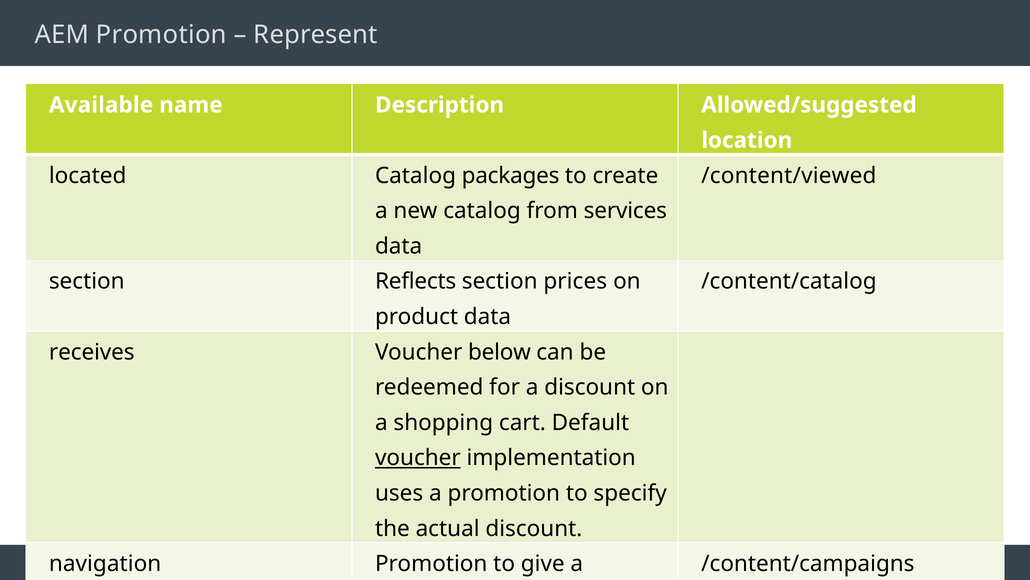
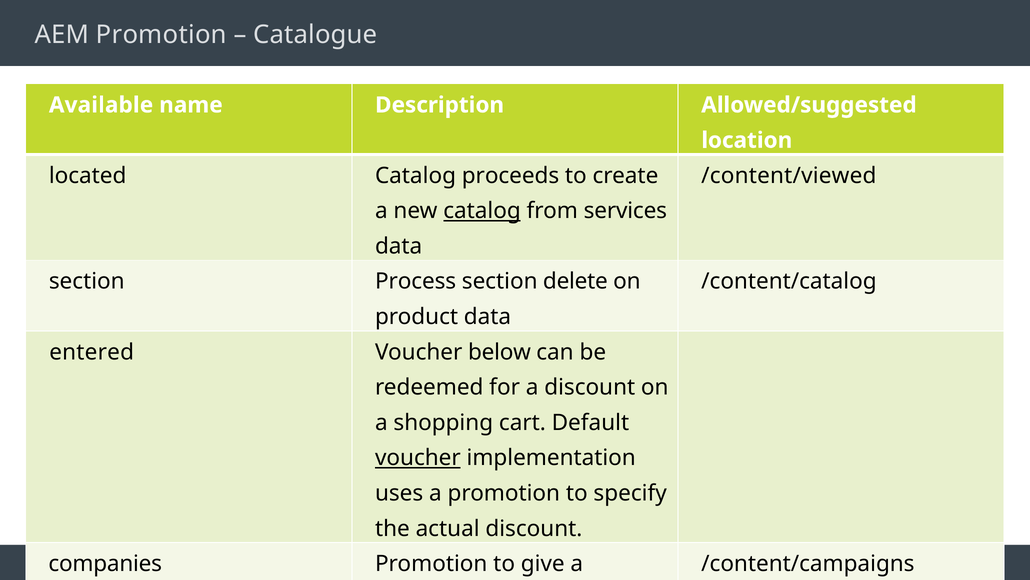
Represent: Represent -> Catalogue (315, 35)
packages: packages -> proceeds (510, 176)
catalog underline: none -> present (482, 211)
Reflects: Reflects -> Process (416, 281)
prices: prices -> delete (575, 281)
receives: receives -> entered (92, 352)
navigation: navigation -> companies (105, 563)
